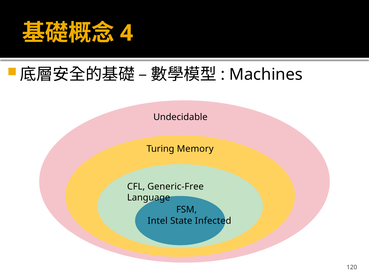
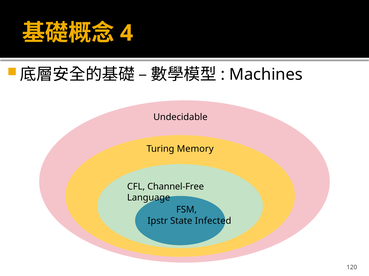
Generic-Free: Generic-Free -> Channel-Free (176, 187)
Intel: Intel -> Ipstr (158, 221)
